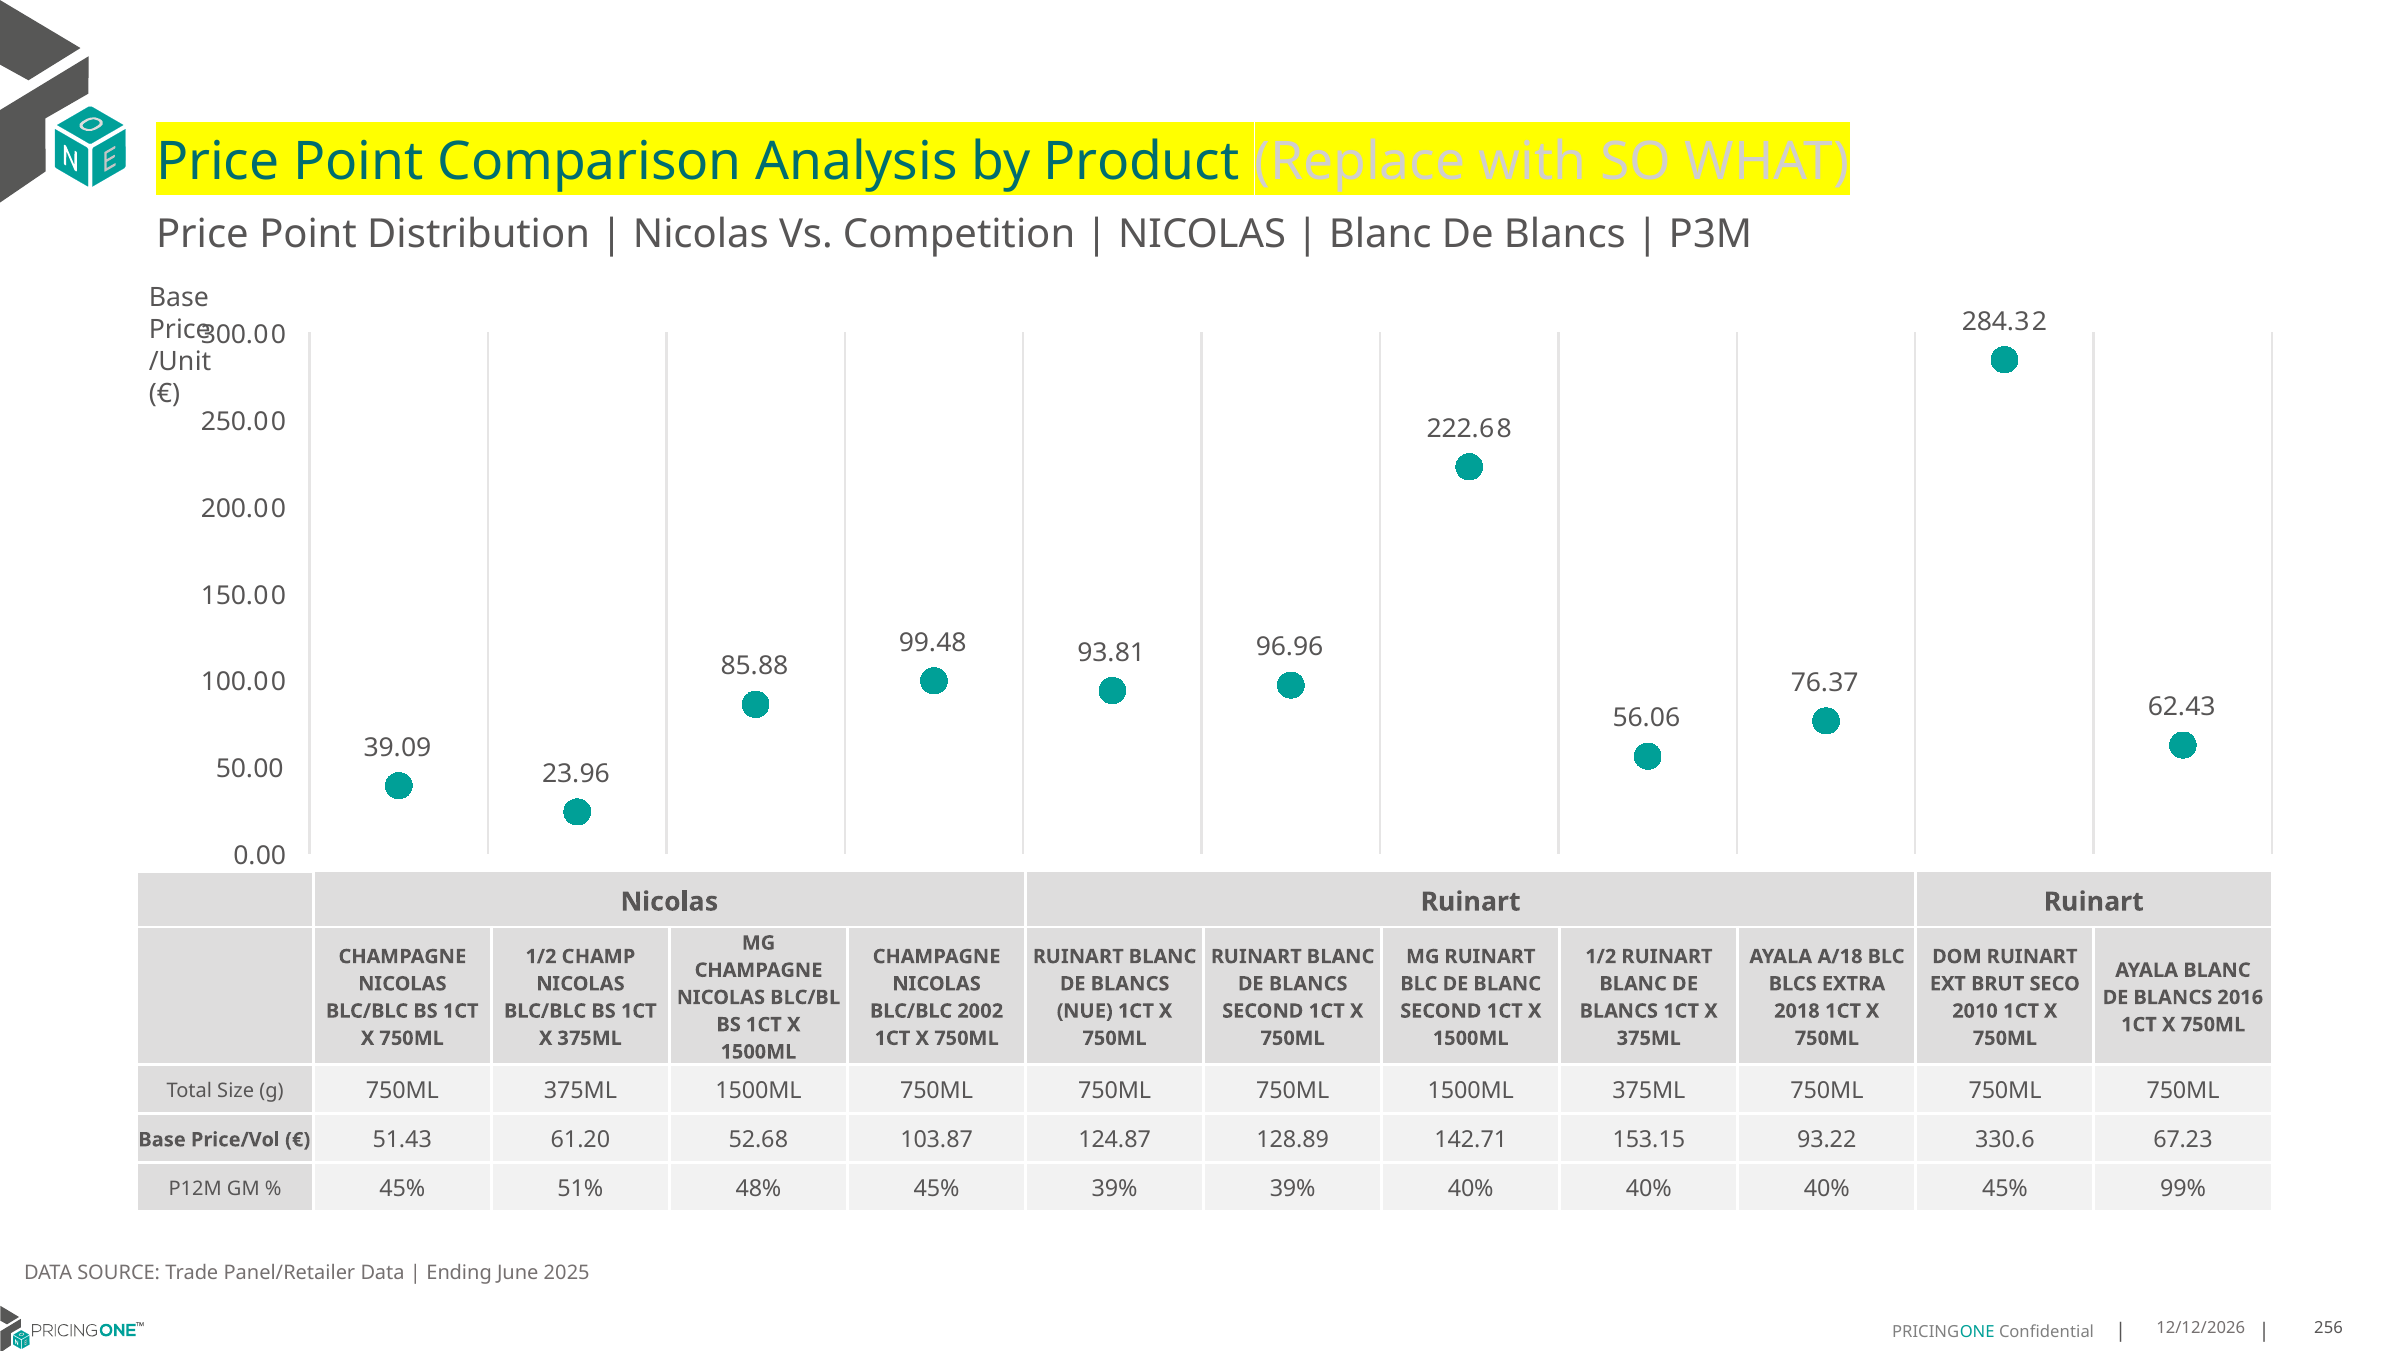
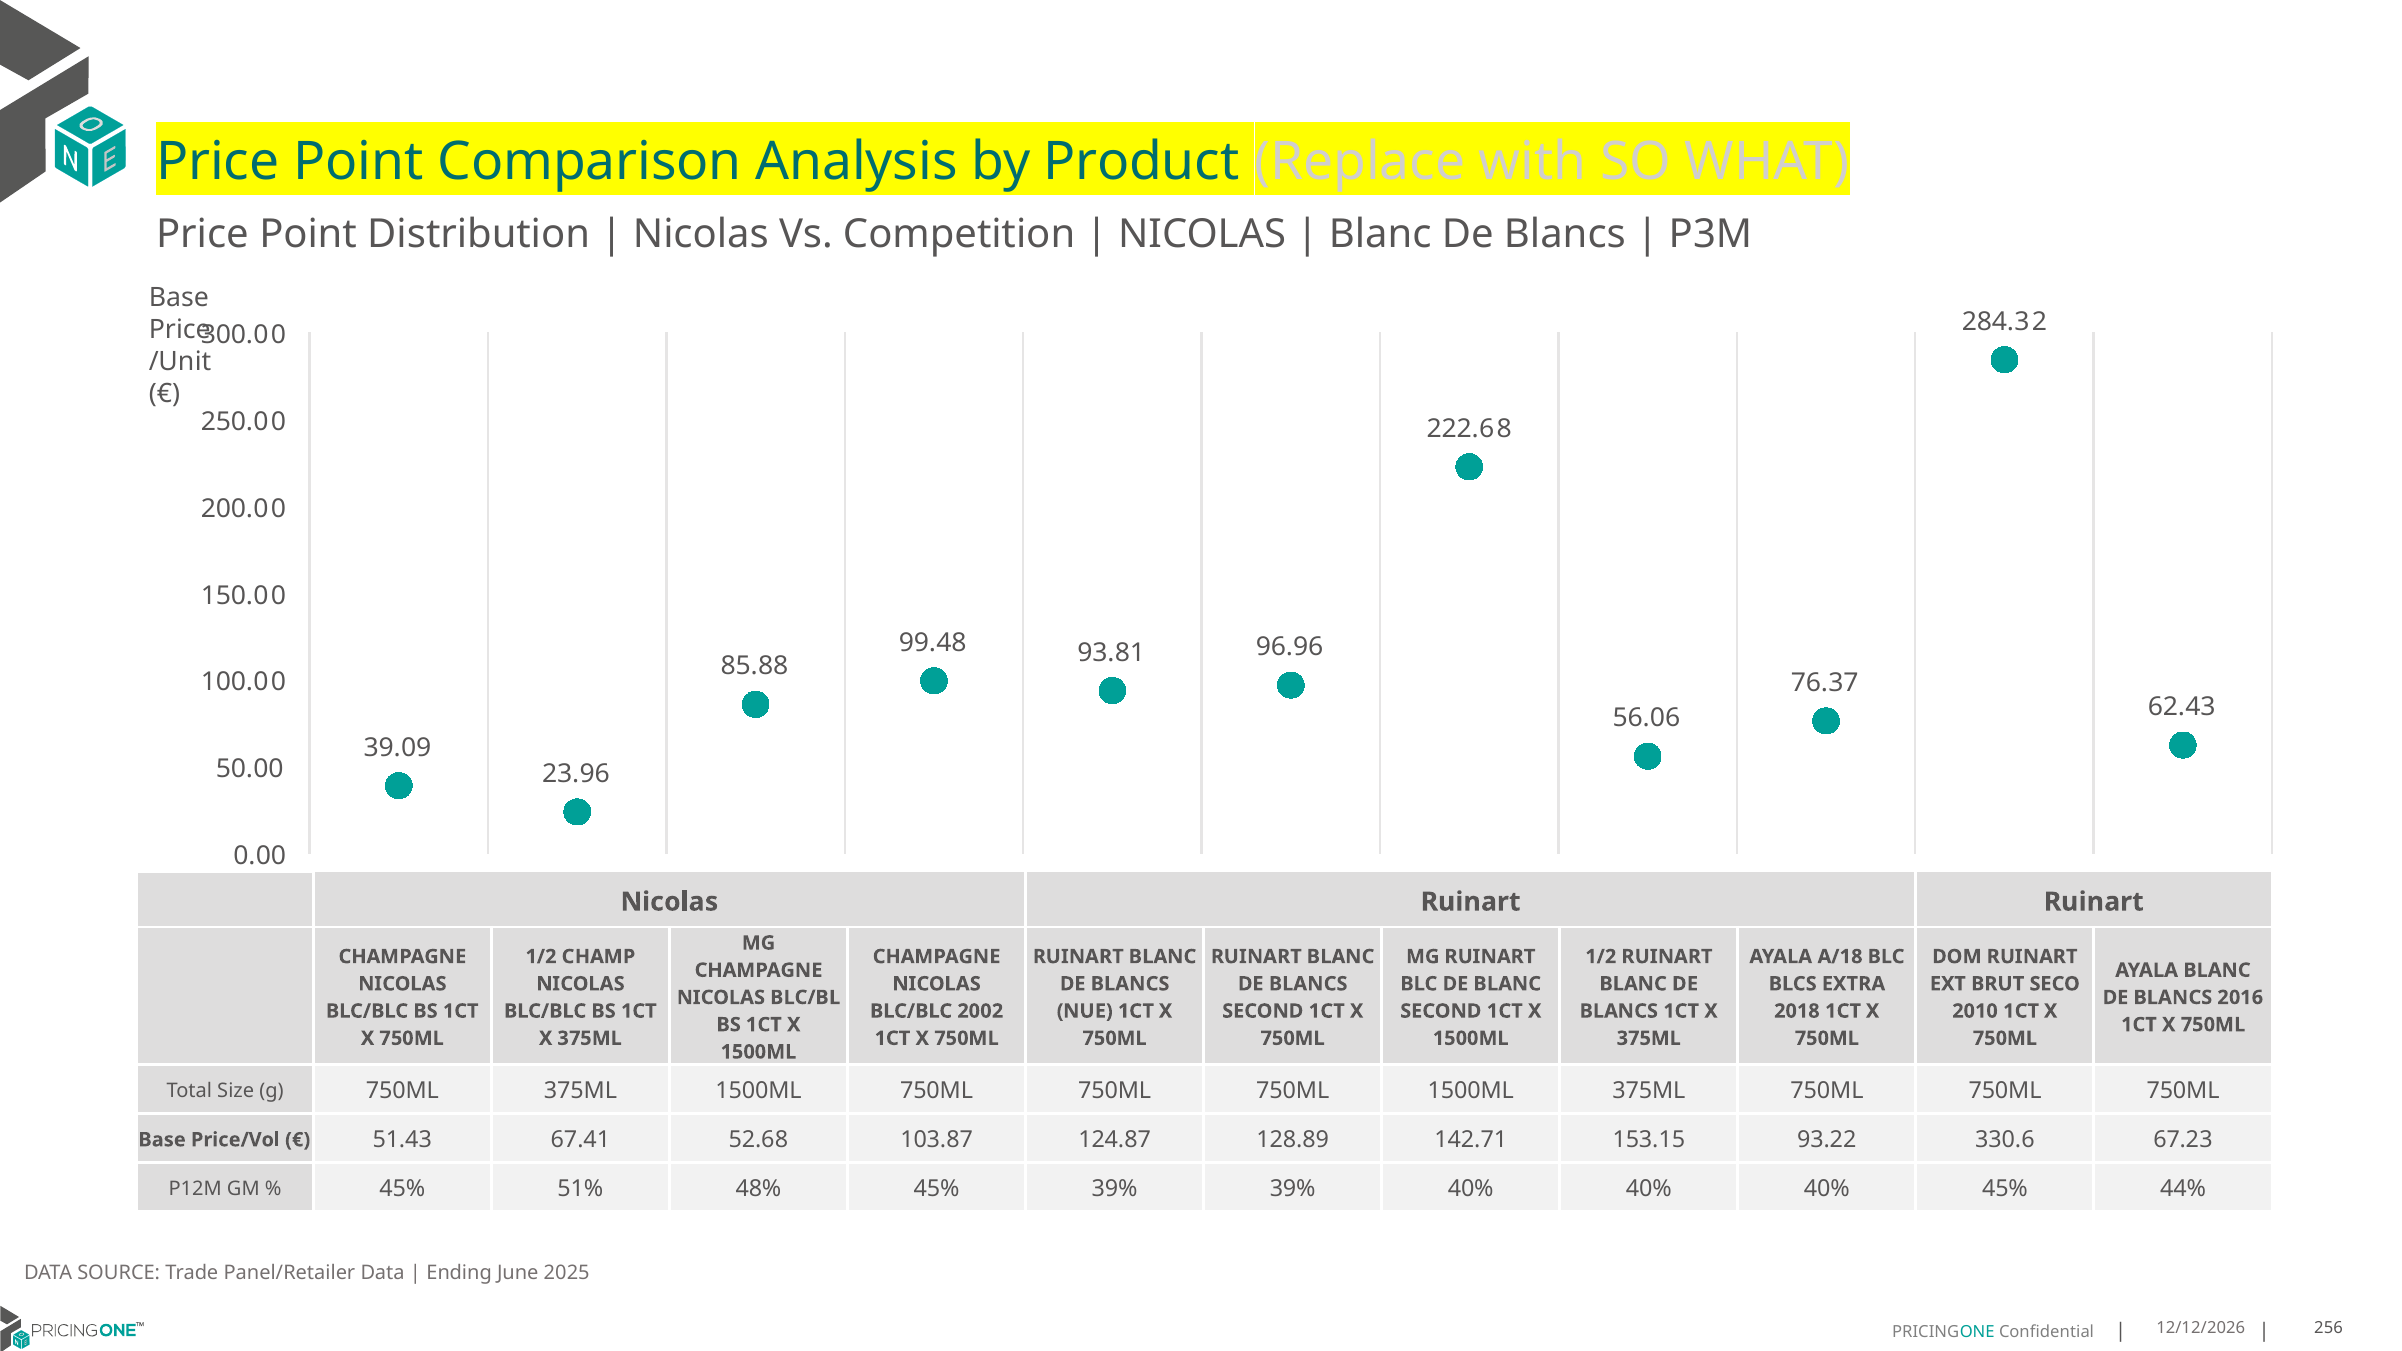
61.20: 61.20 -> 67.41 (580, 1140)
99%: 99% -> 44% (2183, 1189)
